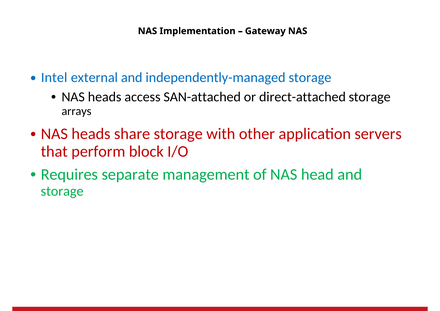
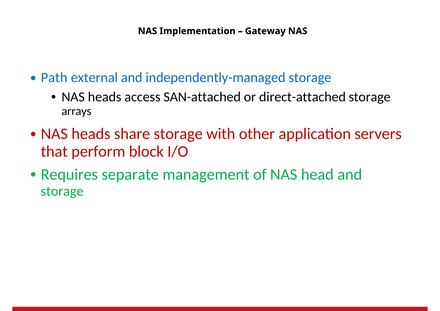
Intel: Intel -> Path (54, 78)
